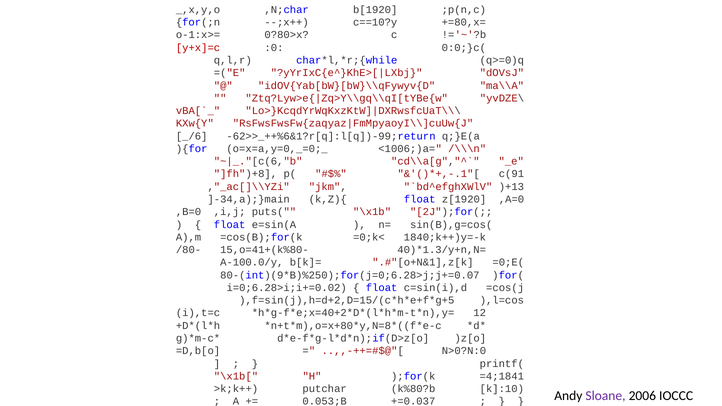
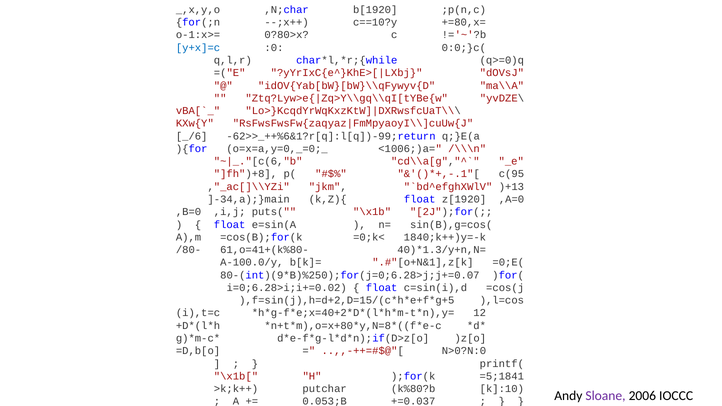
y+x]=c colour: red -> blue (198, 48)
c(91: c(91 -> c(95 (511, 174)
15,o=41+(k%80-: 15,o=41+(k%80- -> 61,o=41+(k%80- (264, 250)
=4;1841: =4;1841 -> =5;1841 (502, 376)
